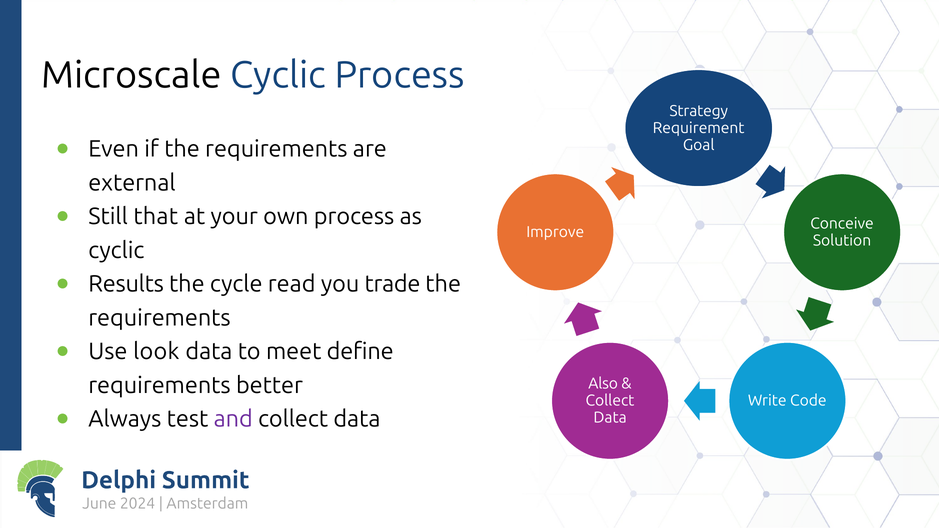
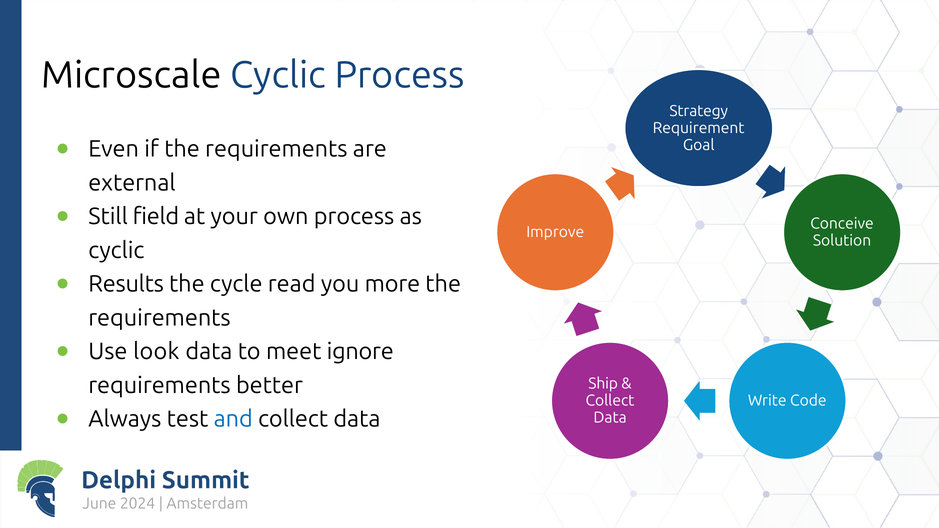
that: that -> field (156, 217)
trade: trade -> more (392, 284)
define: define -> ignore (360, 352)
Also: Also -> Ship (603, 384)
and colour: purple -> blue (233, 419)
